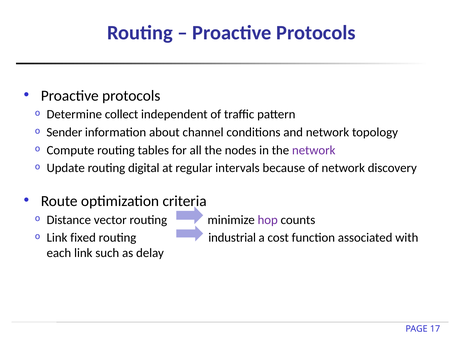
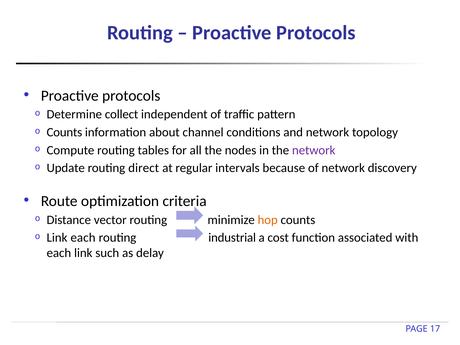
Sender: Sender -> Counts (64, 132)
digital: digital -> direct (144, 168)
hop colour: purple -> orange (268, 220)
Link fixed: fixed -> each (83, 238)
